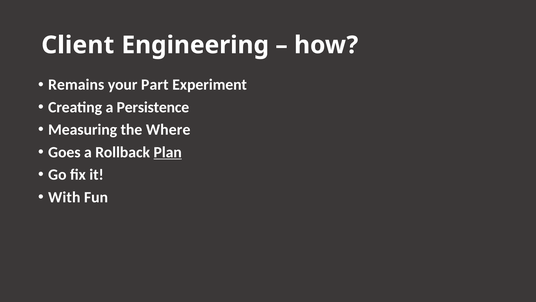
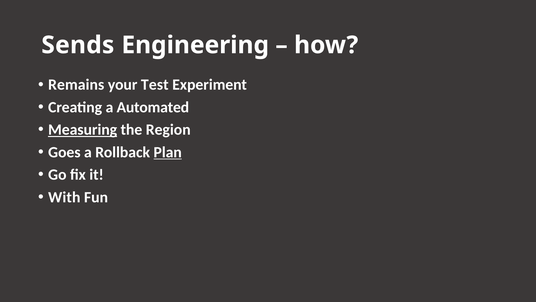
Client: Client -> Sends (78, 45)
Part: Part -> Test (155, 85)
Persistence: Persistence -> Automated (153, 107)
Measuring underline: none -> present (83, 130)
Where: Where -> Region (168, 130)
